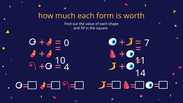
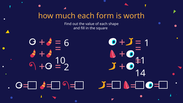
7: 7 -> 1 (147, 43)
0: 0 -> 6 (67, 43)
4: 4 -> 2 (67, 67)
